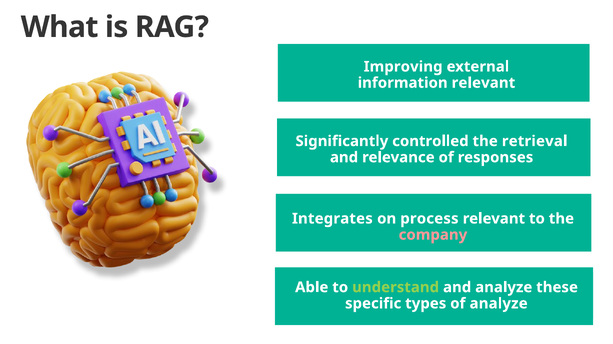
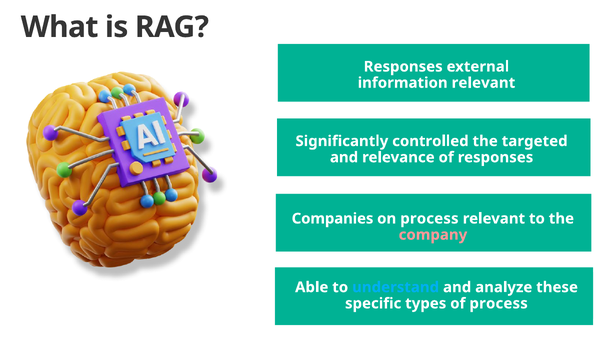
Improving: Improving -> Responses (403, 67)
retrieval: retrieval -> targeted (535, 141)
Integrates: Integrates -> Companies (333, 219)
understand colour: light green -> light blue (396, 288)
of analyze: analyze -> process (499, 304)
